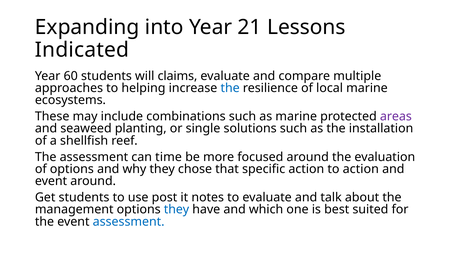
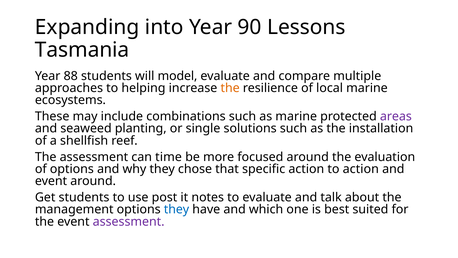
21: 21 -> 90 (250, 27)
Indicated: Indicated -> Tasmania (82, 50)
60: 60 -> 88 (71, 76)
claims: claims -> model (177, 76)
the colour: blue -> orange (230, 88)
assessment colour: blue -> purple (129, 221)
